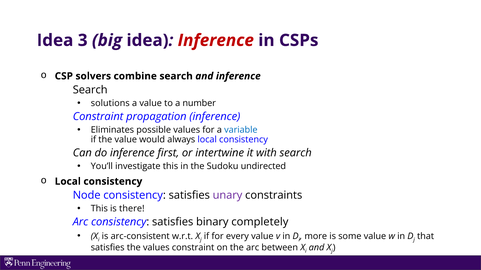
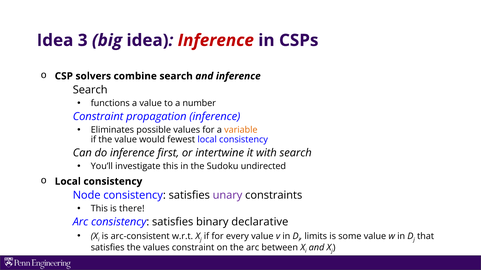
solutions: solutions -> functions (110, 103)
variable colour: blue -> orange (241, 130)
always: always -> fewest (181, 140)
completely: completely -> declarative (260, 222)
more: more -> limits (316, 237)
